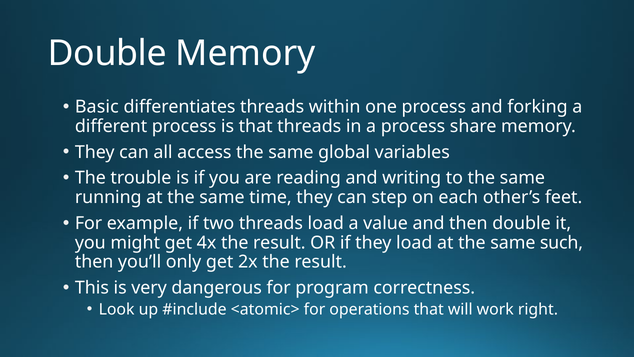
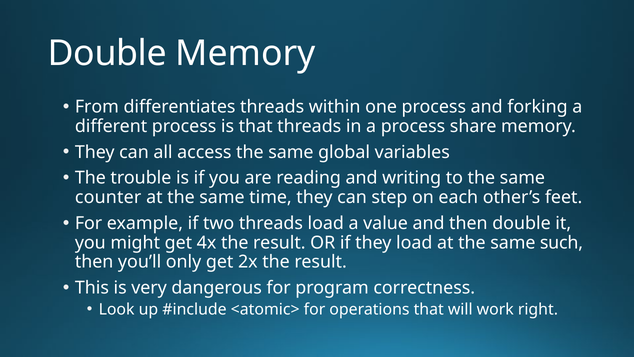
Basic: Basic -> From (97, 107)
running: running -> counter (108, 197)
